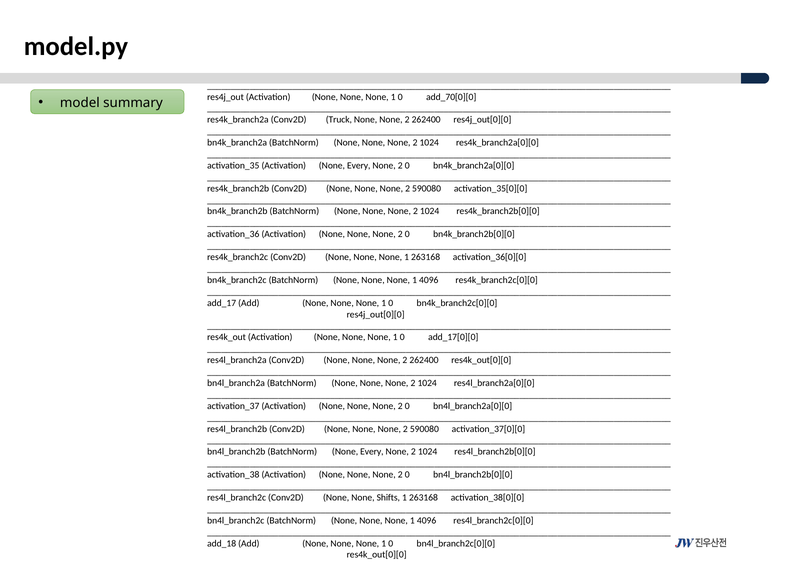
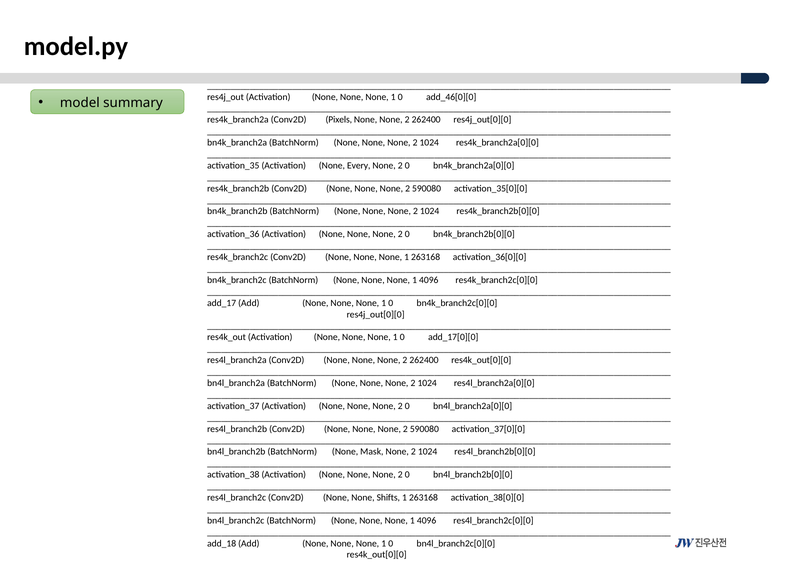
add_70[0][0: add_70[0][0 -> add_46[0][0 (451, 97)
Truck: Truck -> Pixels (339, 120)
BatchNorm None Every: Every -> Mask (372, 452)
